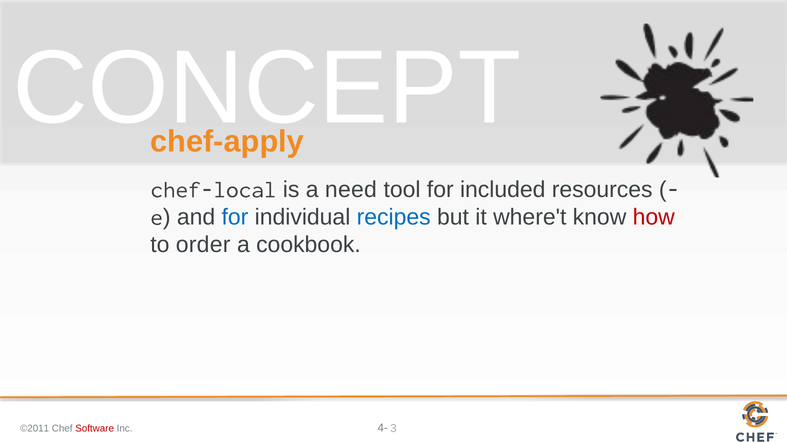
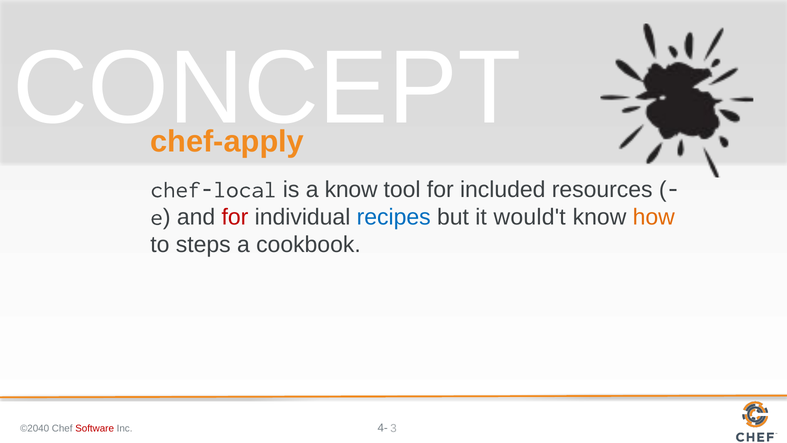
a need: need -> know (351, 190)
for colour: blue -> red (235, 217)
where't: where't -> would't (530, 217)
how colour: red -> orange (654, 217)
order: order -> steps (203, 245)
©2011: ©2011 -> ©2040 (35, 428)
